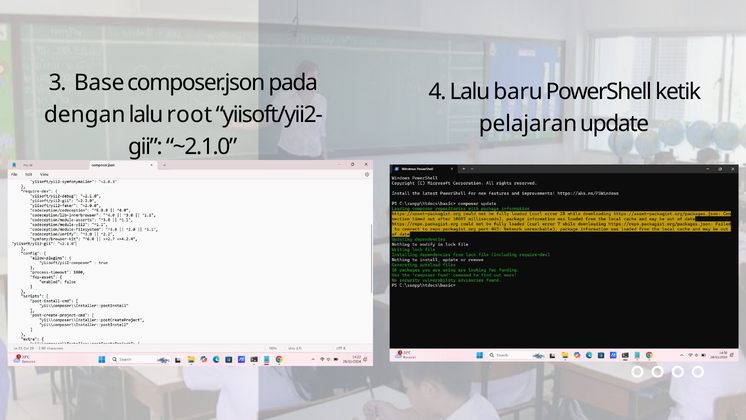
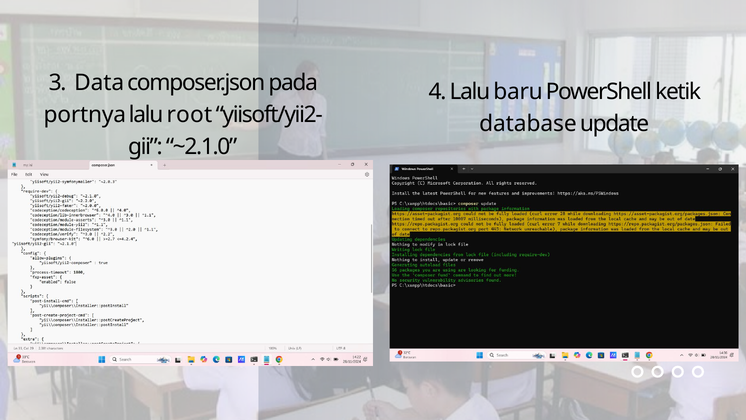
Base: Base -> Data (99, 83)
dengan: dengan -> portnya (85, 115)
pelajaran: pelajaran -> database (528, 124)
